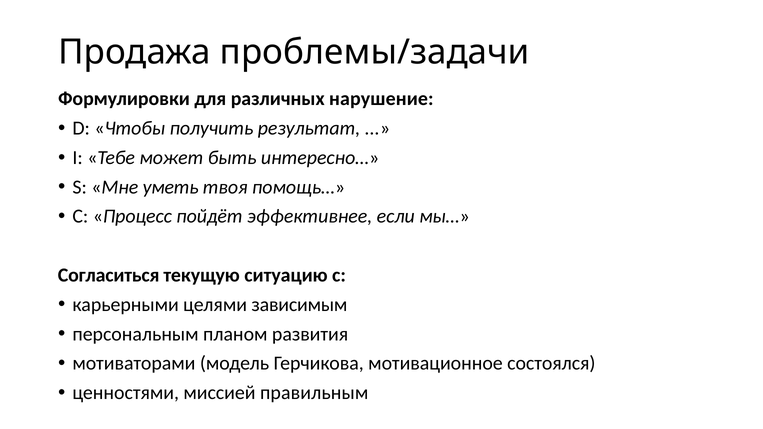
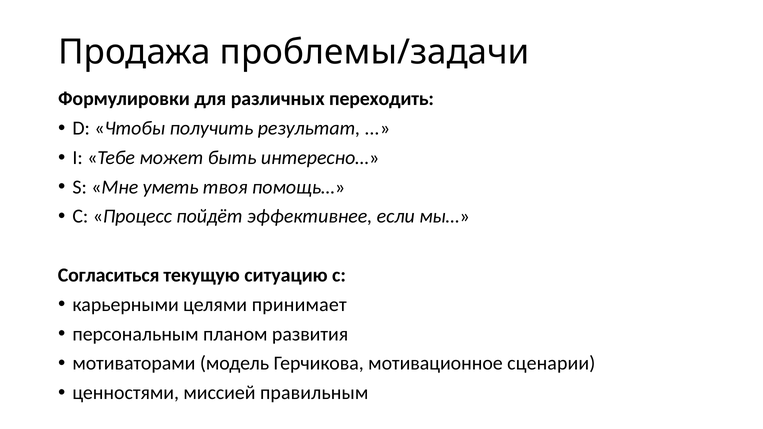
нарушение: нарушение -> переходить (382, 99)
зависимым: зависимым -> принимает (299, 305)
состоялся: состоялся -> сценарии (551, 364)
